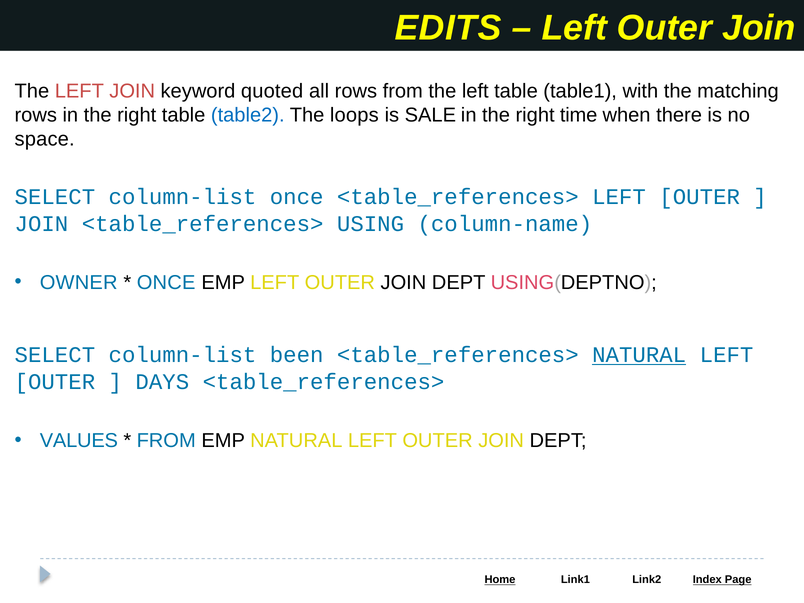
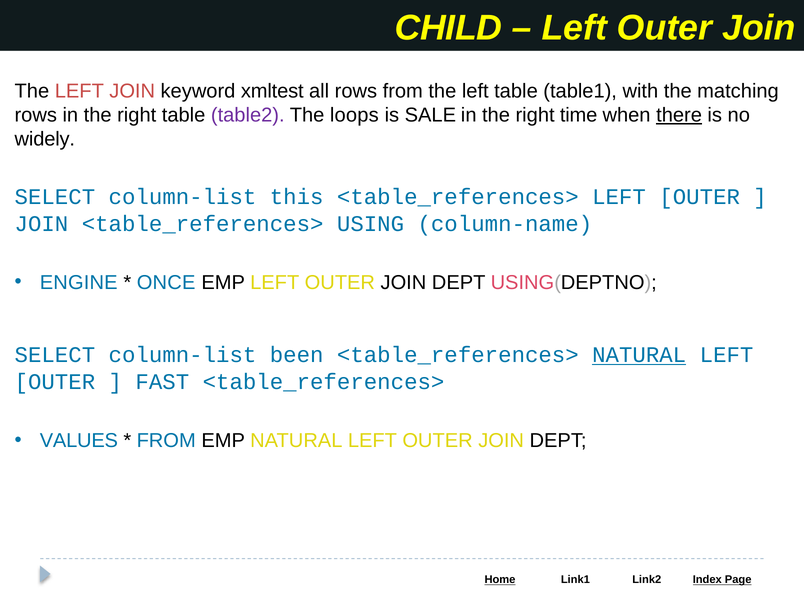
EDITS: EDITS -> CHILD (448, 28)
quoted: quoted -> xmltest (272, 91)
table2 colour: blue -> purple (248, 115)
there underline: none -> present (679, 115)
space: space -> widely (45, 139)
column-list once: once -> this (297, 197)
OWNER: OWNER -> ENGINE (79, 282)
DAYS: DAYS -> FAST (162, 382)
